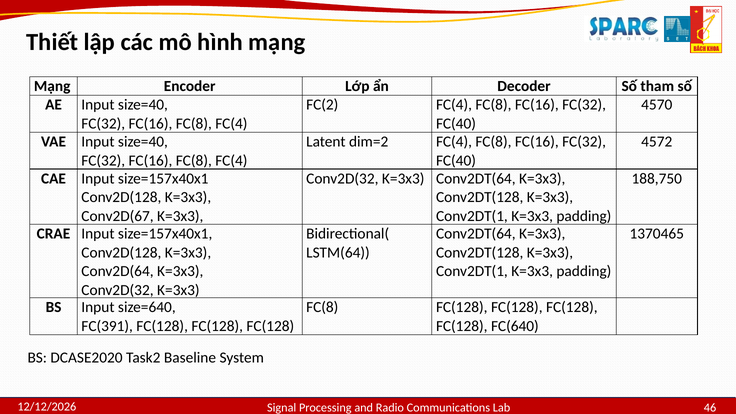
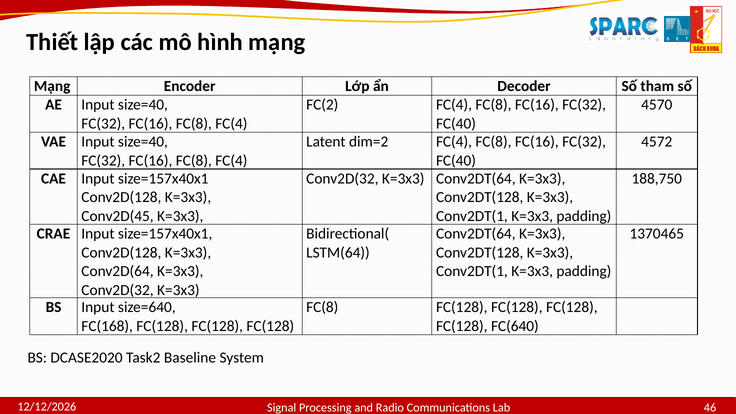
Conv2D(67: Conv2D(67 -> Conv2D(45 (117, 216)
FC(391: FC(391 -> FC(168 (107, 326)
